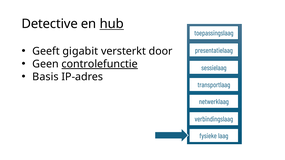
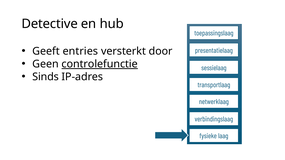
hub underline: present -> none (112, 24)
gigabit: gigabit -> entries (80, 51)
Basis: Basis -> Sinds (46, 77)
